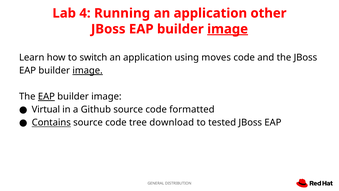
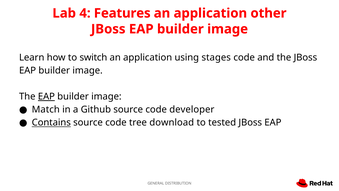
Running: Running -> Features (122, 13)
image underline: present -> none (228, 29)
moves: moves -> stages (216, 57)
image underline: present -> none (88, 70)
Virtual: Virtual -> Match (46, 109)
formatted: formatted -> developer (192, 109)
